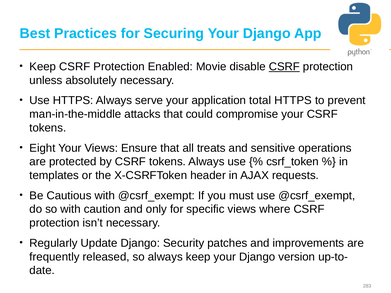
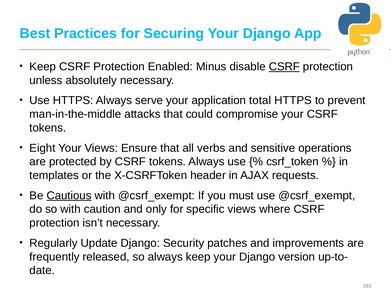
Movie: Movie -> Minus (211, 67)
treats: treats -> verbs (211, 148)
Cautious underline: none -> present (69, 196)
